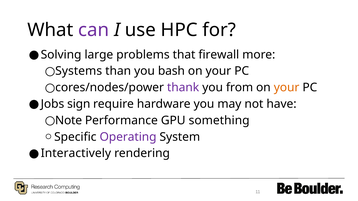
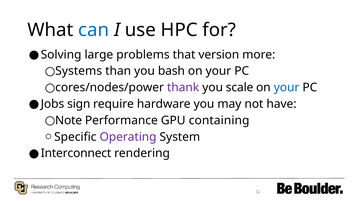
can colour: purple -> blue (94, 30)
firewall: firewall -> version (219, 55)
from: from -> scale (240, 88)
your colour: orange -> blue (287, 88)
something: something -> containing (219, 121)
Interactively: Interactively -> Interconnect (76, 154)
